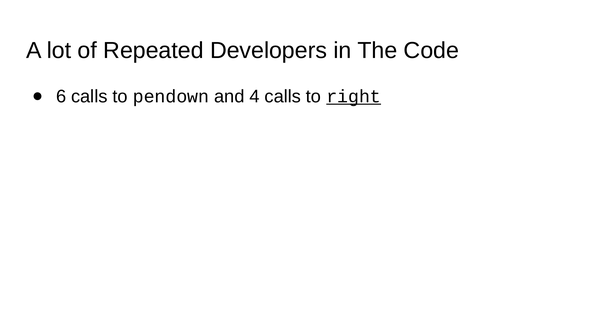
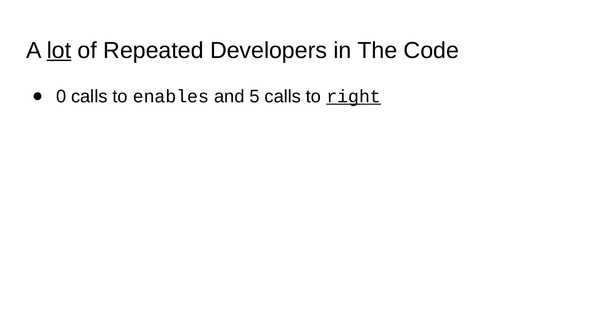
lot underline: none -> present (59, 50)
6: 6 -> 0 (61, 97)
pendown: pendown -> enables (171, 97)
4: 4 -> 5 (255, 97)
